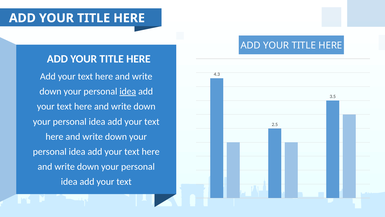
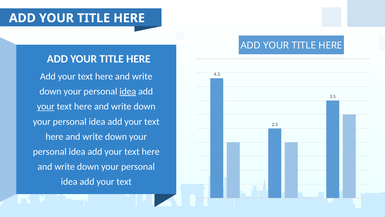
your underline: none -> present (46, 106)
